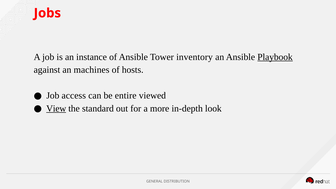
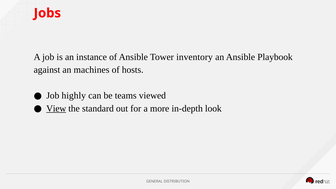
Playbook underline: present -> none (275, 57)
access: access -> highly (74, 96)
entire: entire -> teams (126, 96)
